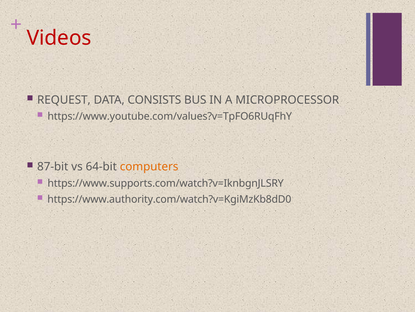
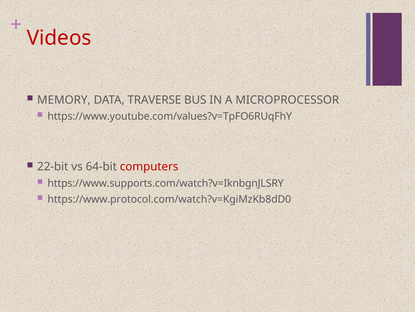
REQUEST: REQUEST -> MEMORY (64, 100)
CONSISTS: CONSISTS -> TRAVERSE (154, 100)
87-bit: 87-bit -> 22-bit (53, 166)
computers colour: orange -> red (149, 166)
https://www.authority.com/watch?v=KgiMzKb8dD0: https://www.authority.com/watch?v=KgiMzKb8dD0 -> https://www.protocol.com/watch?v=KgiMzKb8dD0 (169, 199)
